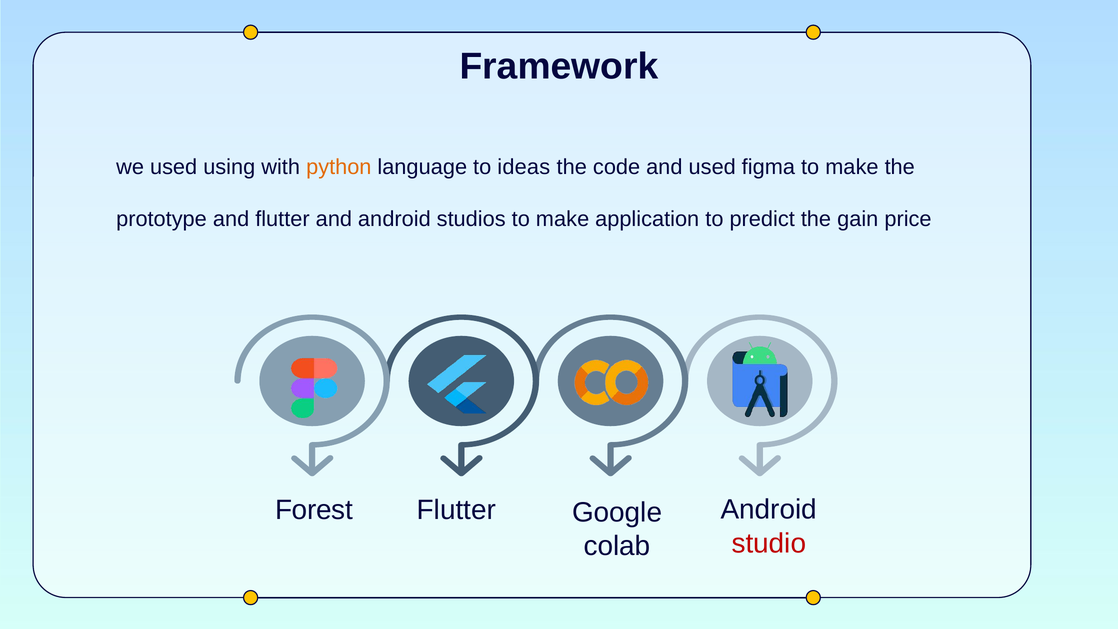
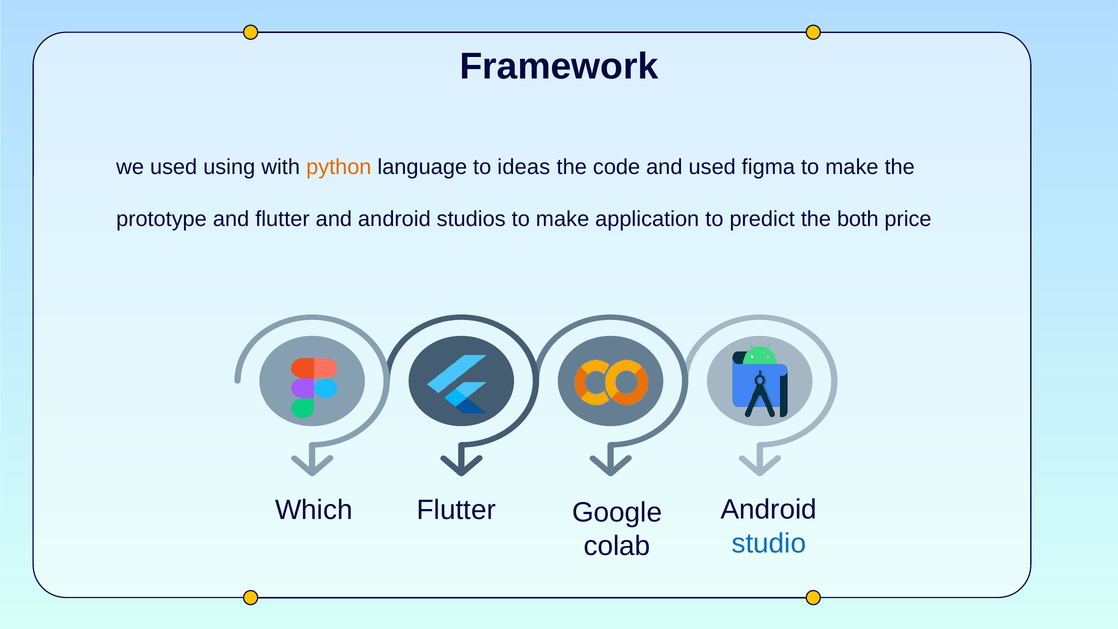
gain: gain -> both (858, 219)
Forest: Forest -> Which (314, 510)
studio colour: red -> blue (769, 543)
